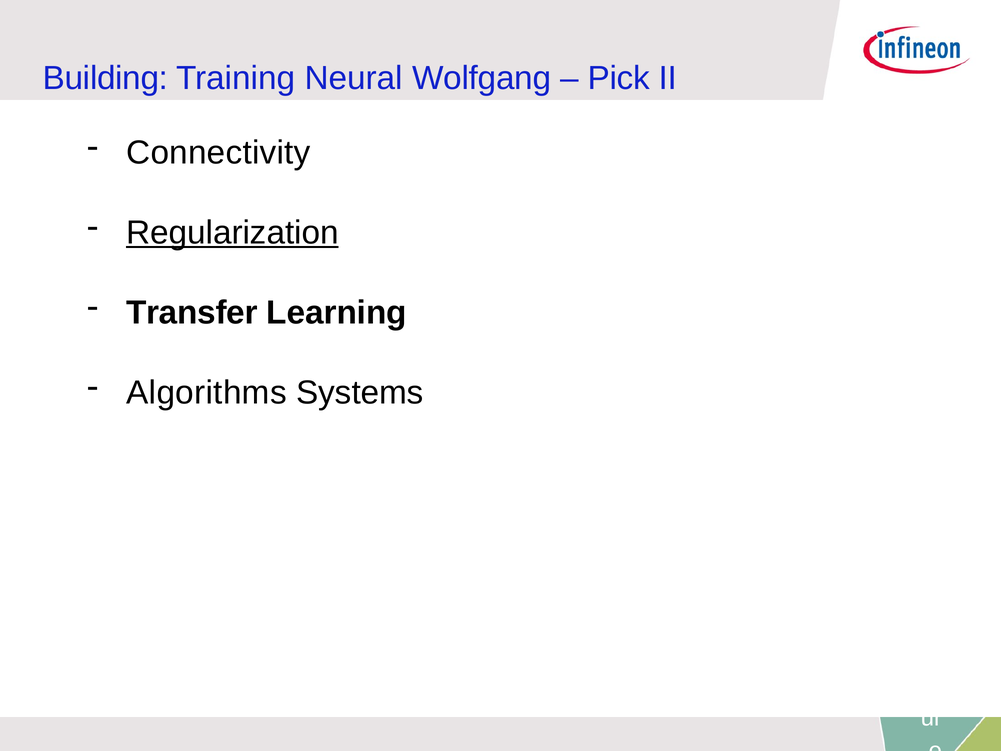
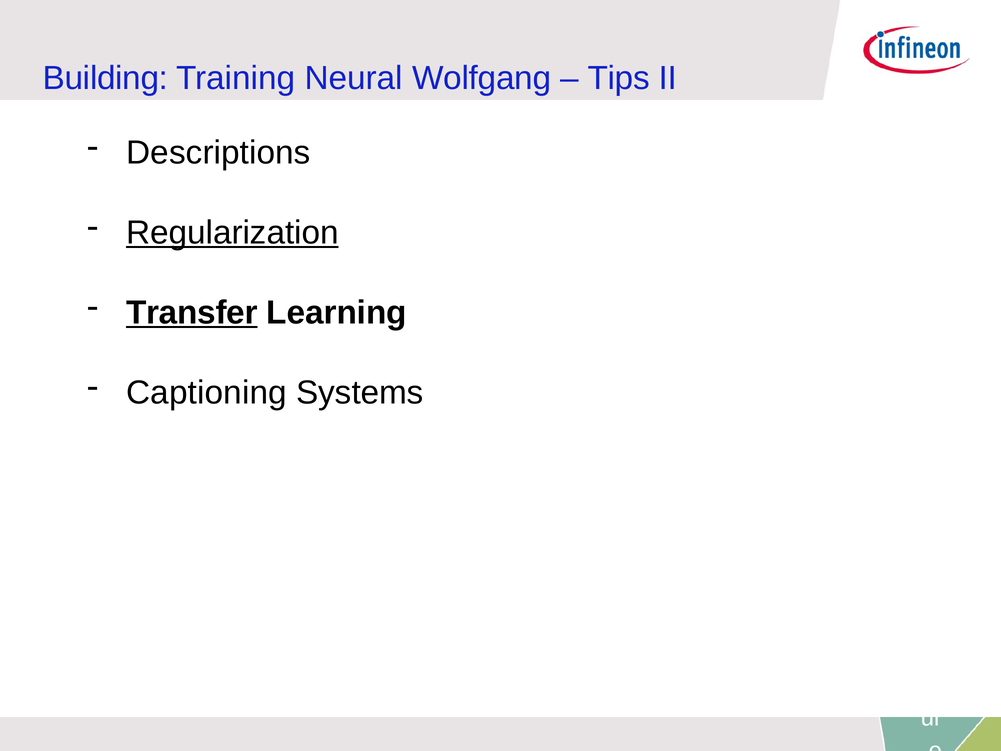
Pick: Pick -> Tips (619, 78)
Connectivity: Connectivity -> Descriptions (218, 153)
Transfer underline: none -> present (192, 313)
Algorithms: Algorithms -> Captioning (207, 393)
